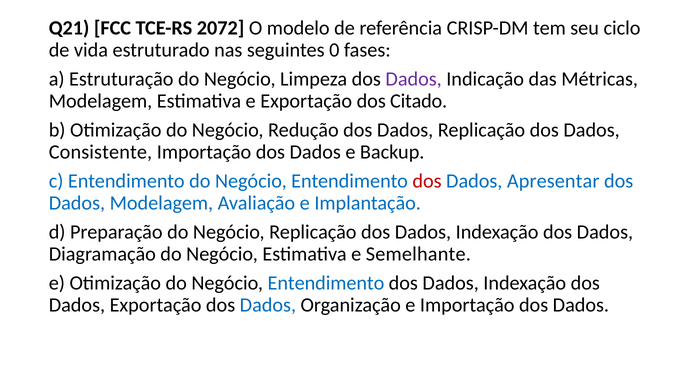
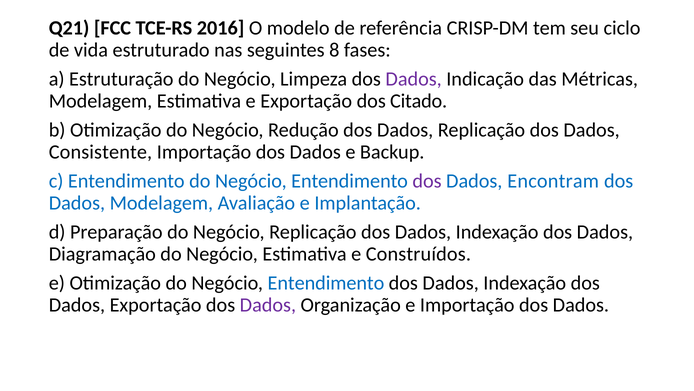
2072: 2072 -> 2016 (221, 28)
0: 0 -> 8 (334, 50)
dos colour: red -> purple (427, 181)
Apresentar: Apresentar -> Encontram (553, 181)
Semelhante: Semelhante -> Construídos (418, 253)
Dados colour: blue -> purple (268, 304)
